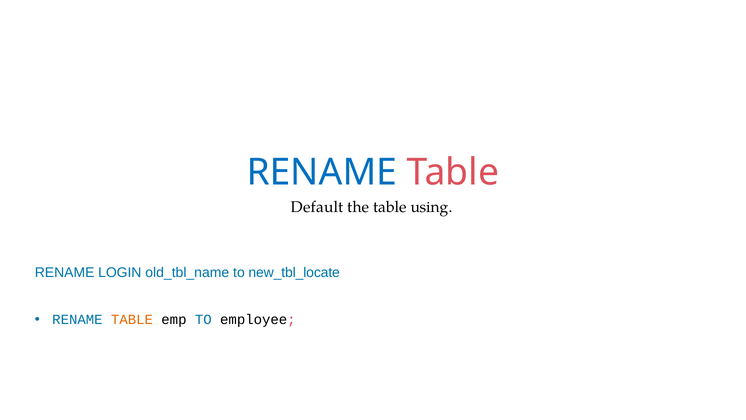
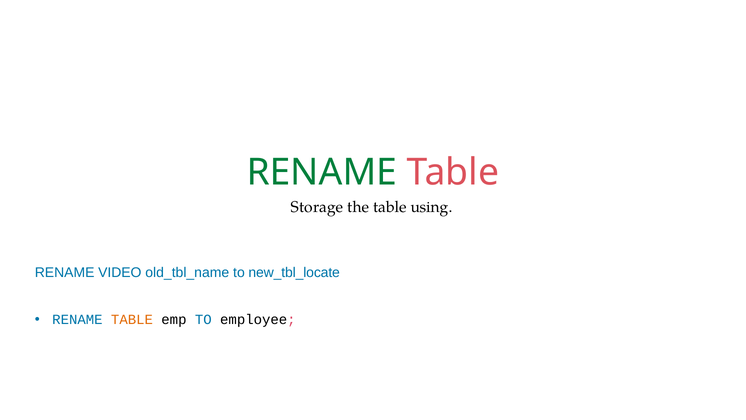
RENAME colour: blue -> green (322, 172)
Default: Default -> Storage (317, 207)
LOGIN: LOGIN -> VIDEO (120, 272)
